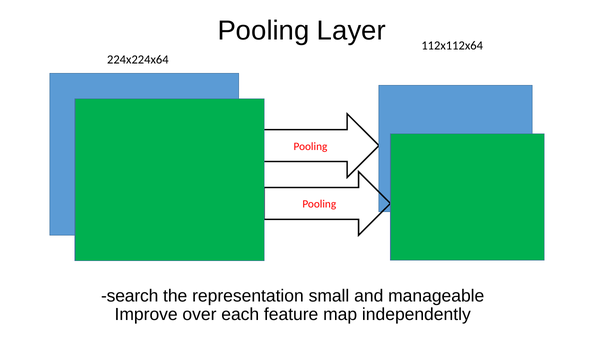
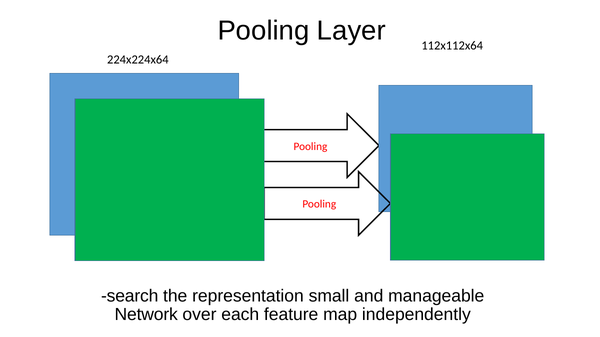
Improve: Improve -> Network (146, 315)
